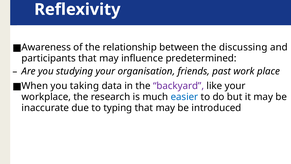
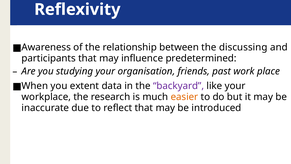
taking: taking -> extent (84, 86)
easier colour: blue -> orange (184, 97)
typing: typing -> reflect (118, 108)
